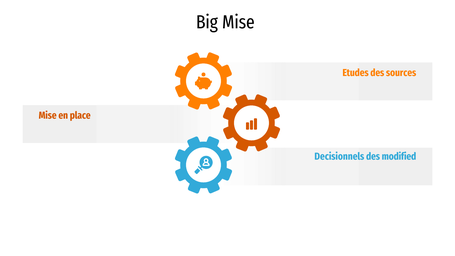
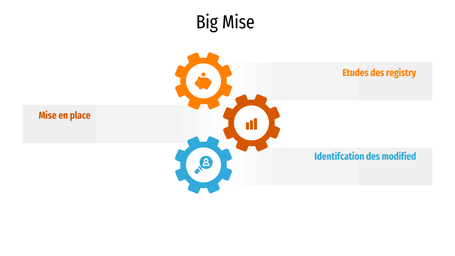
sources: sources -> registry (401, 73)
Decisionnels: Decisionnels -> Identifcation (339, 156)
